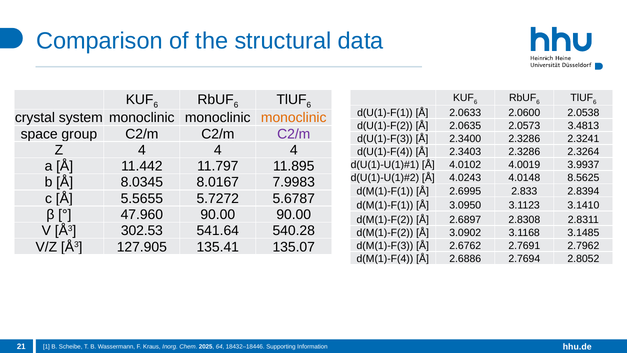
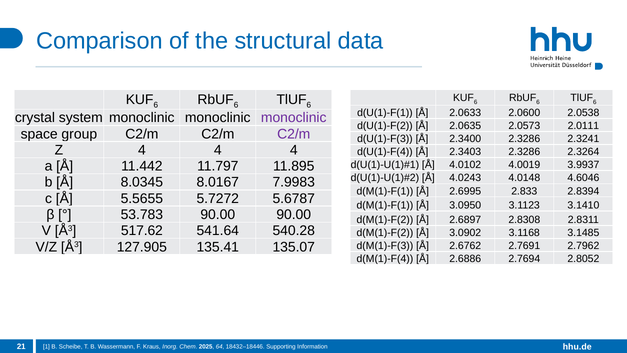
monoclinic colour: orange -> purple (294, 118)
3.4813: 3.4813 -> 2.0111 (583, 126)
8.5625: 8.5625 -> 4.6046 (583, 178)
47.960: 47.960 -> 53.783 (142, 215)
302.53: 302.53 -> 517.62 (142, 231)
